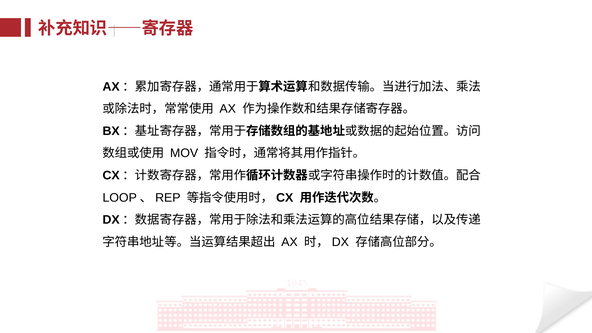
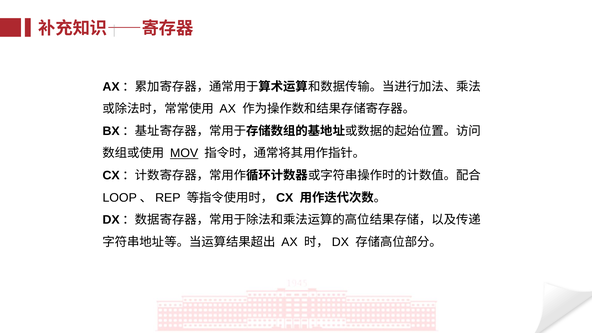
MOV underline: none -> present (184, 153)
